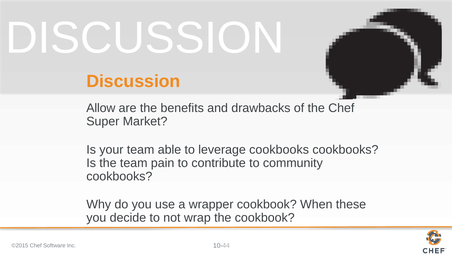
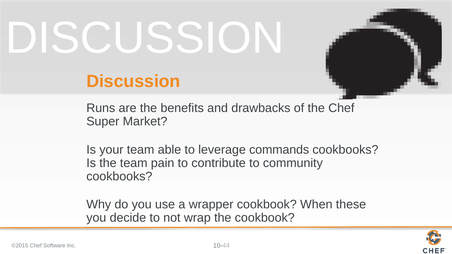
Allow: Allow -> Runs (101, 108)
leverage cookbooks: cookbooks -> commands (279, 150)
